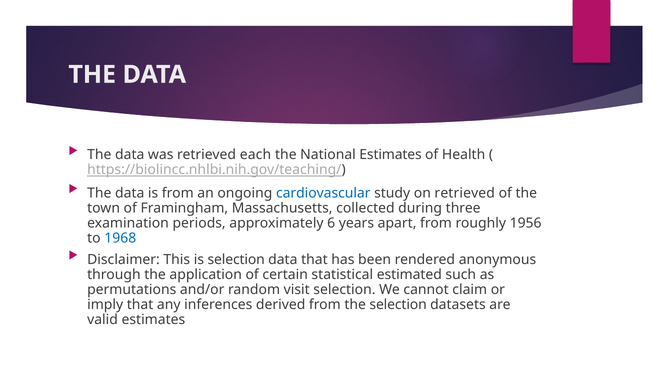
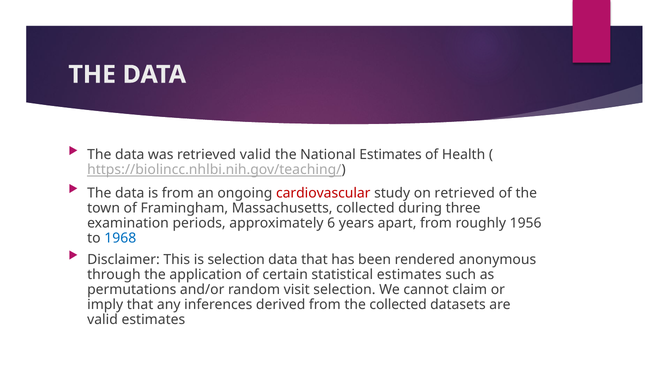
retrieved each: each -> valid (255, 155)
cardiovascular colour: blue -> red (323, 193)
statistical estimated: estimated -> estimates (409, 275)
the selection: selection -> collected (398, 305)
